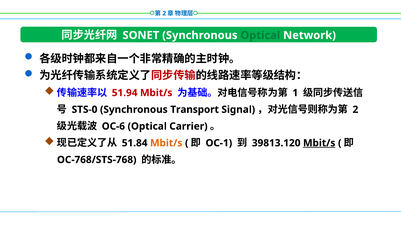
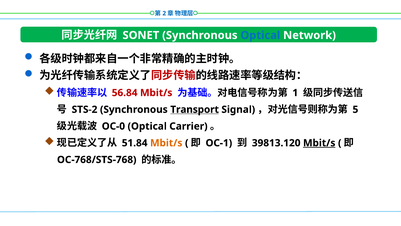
Optical colour: green -> blue (260, 35)
51.94: 51.94 -> 56.84 (125, 93)
STS-0: STS-0 -> STS-2 (85, 109)
Transport underline: none -> present (195, 109)
2: 2 -> 5 (355, 109)
OC-6: OC-6 -> OC-0 (113, 126)
